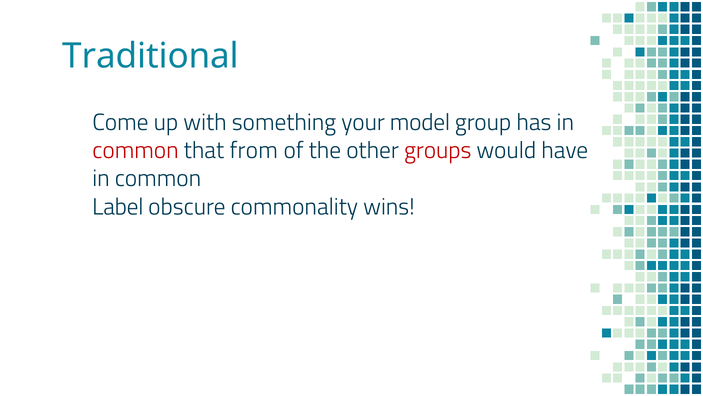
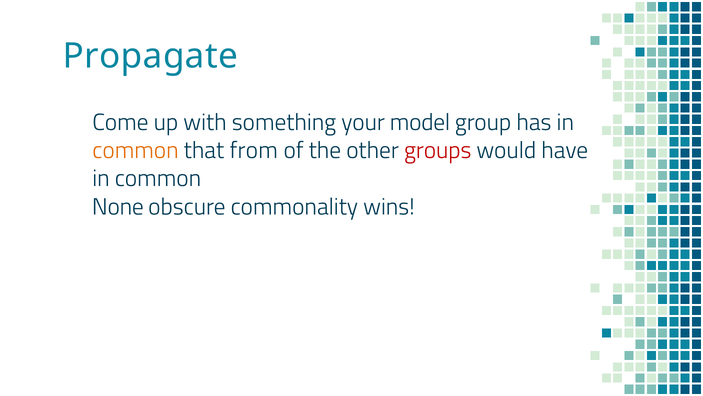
Traditional: Traditional -> Propagate (150, 56)
common colour: red -> orange (136, 150)
Label: Label -> None (118, 207)
